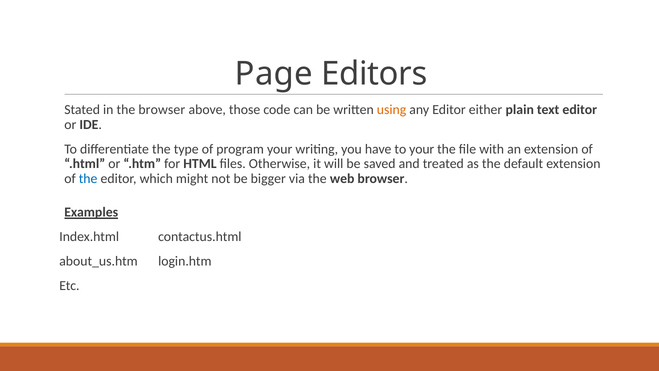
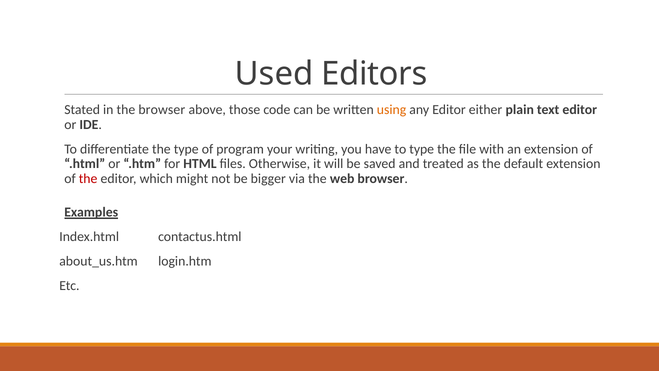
Page: Page -> Used (274, 74)
to your: your -> type (422, 149)
the colour: blue -> red (88, 179)
